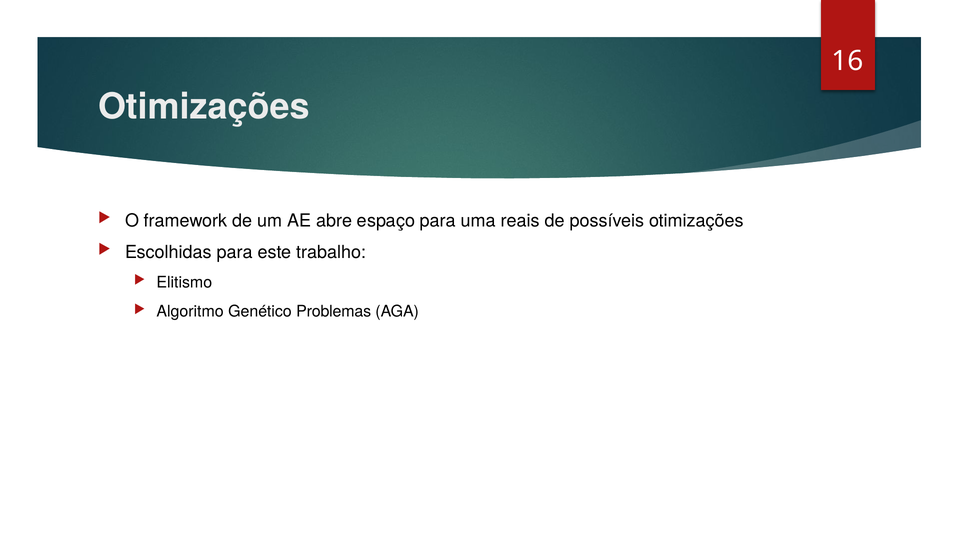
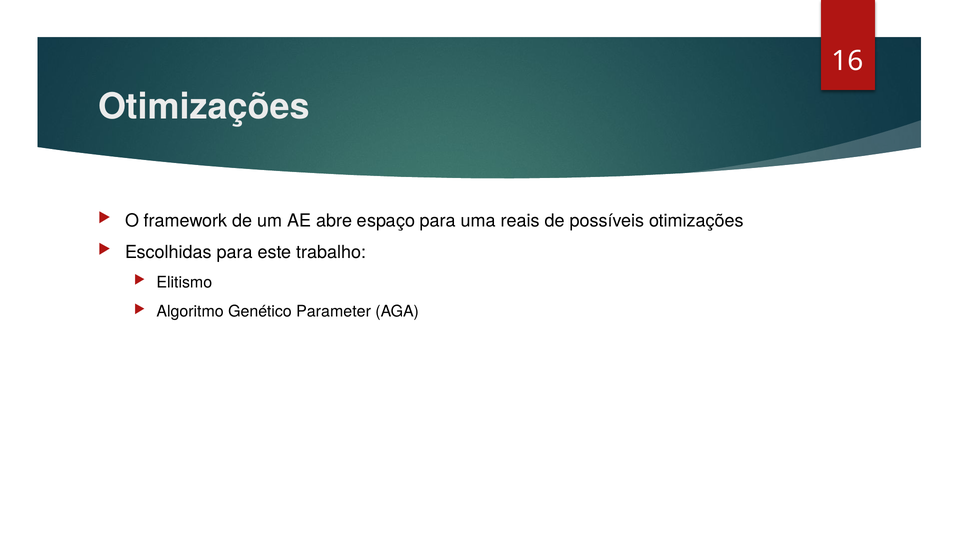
Problemas: Problemas -> Parameter (334, 311)
